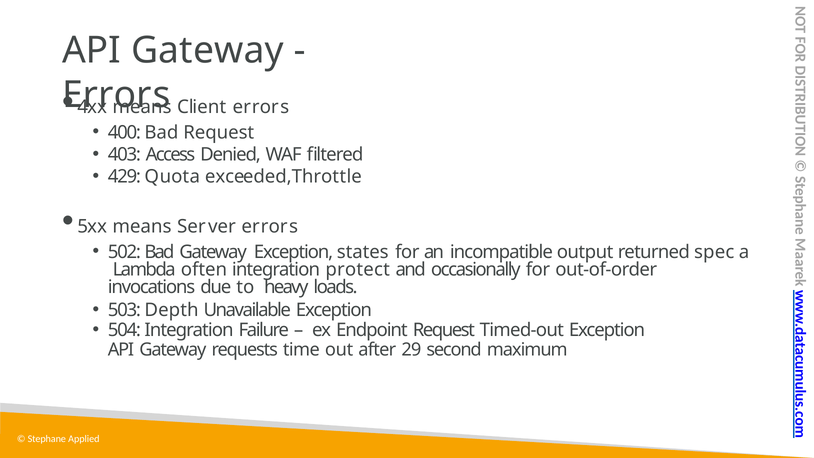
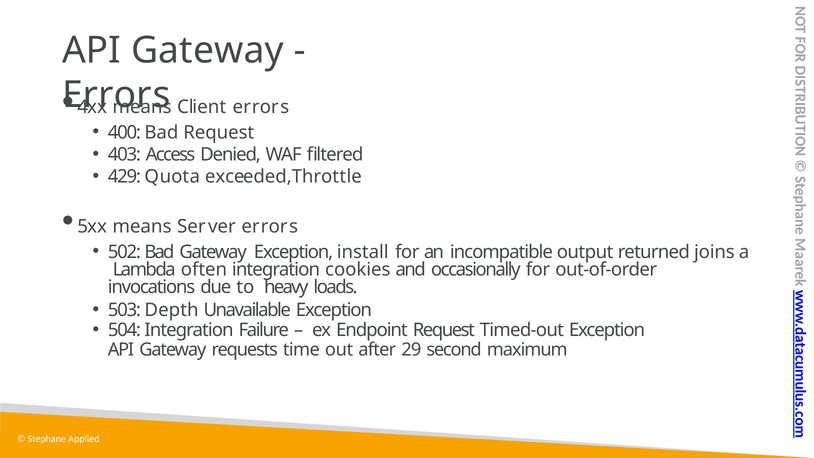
states: states -> install (363, 252)
spec: spec -> joins (714, 252)
protect: protect -> cookies (358, 270)
